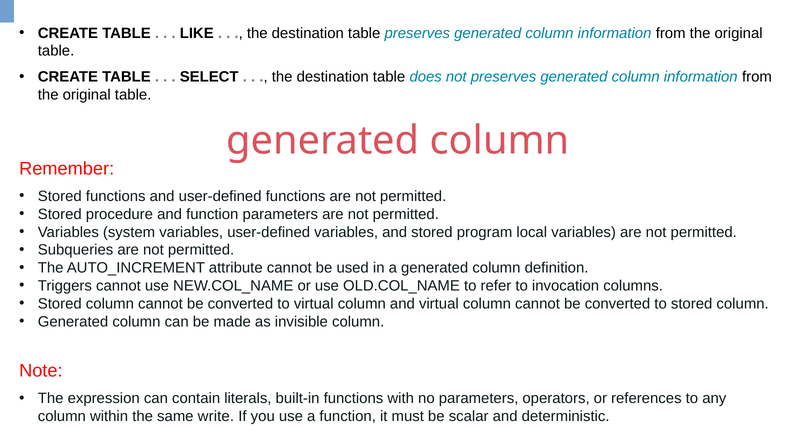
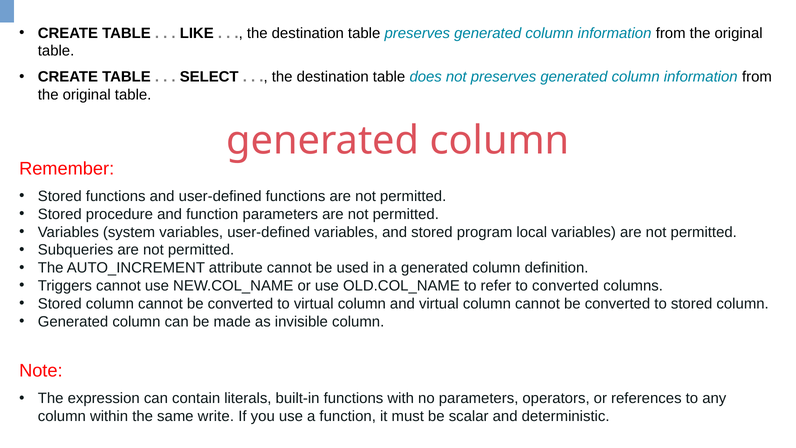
to invocation: invocation -> converted (565, 286)
